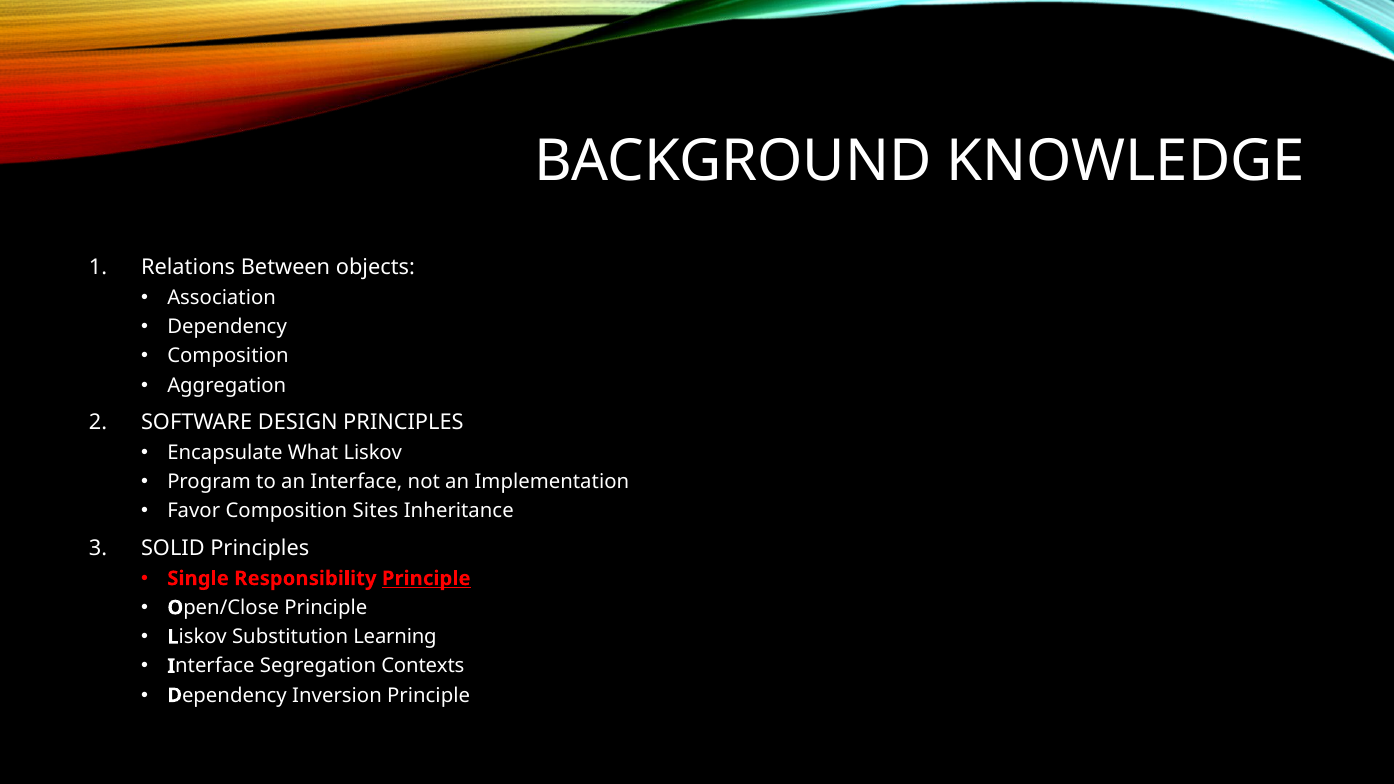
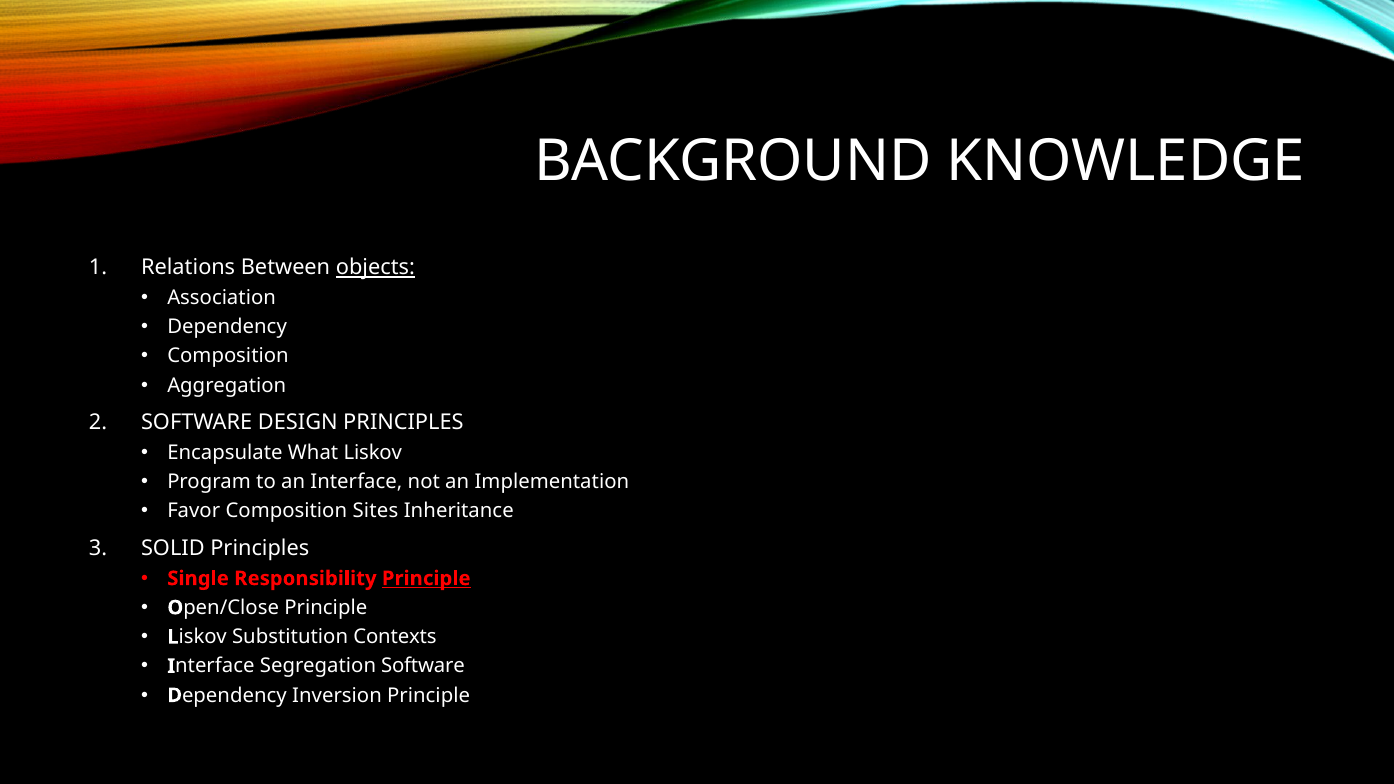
objects underline: none -> present (375, 268)
Learning: Learning -> Contexts (395, 637)
Segregation Contexts: Contexts -> Software (423, 666)
